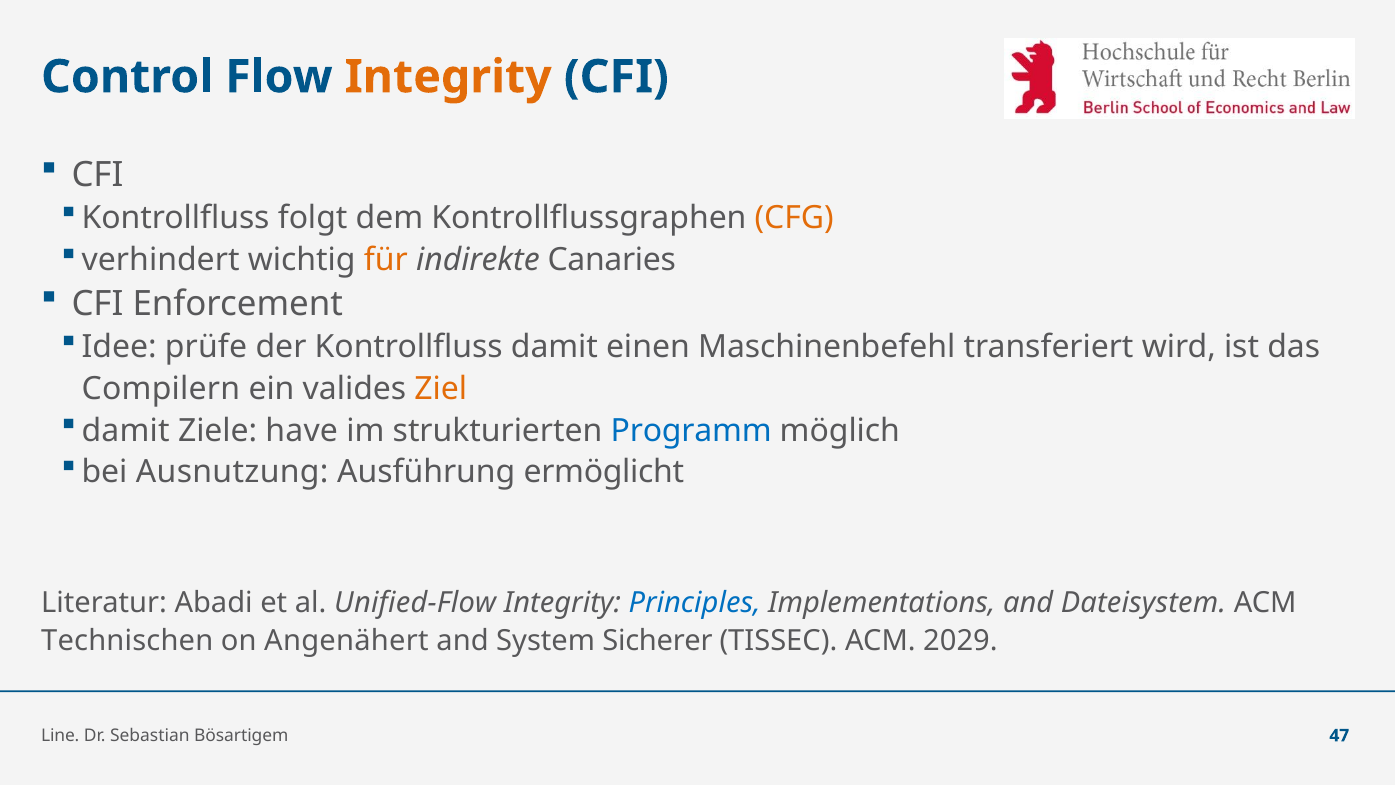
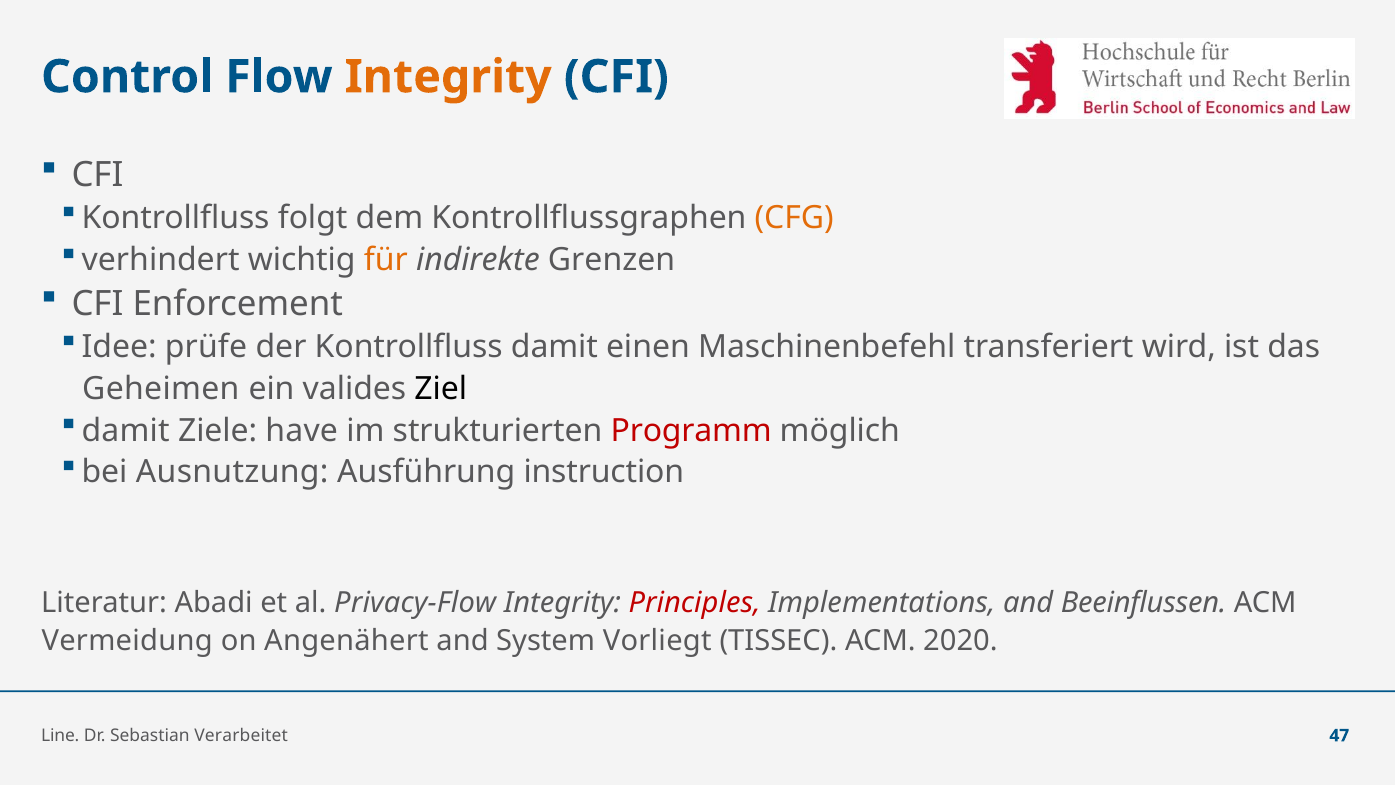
Canaries: Canaries -> Grenzen (612, 260)
Compilern: Compilern -> Geheimen (161, 389)
Ziel colour: orange -> black (441, 389)
Programm colour: blue -> red (691, 430)
ermöglicht: ermöglicht -> instruction (604, 472)
Unified-Flow: Unified-Flow -> Privacy-Flow (415, 603)
Principles colour: blue -> red (695, 603)
Dateisystem: Dateisystem -> Beeinflussen (1144, 603)
Technischen: Technischen -> Vermeidung (127, 640)
Sicherer: Sicherer -> Vorliegt (657, 640)
2029: 2029 -> 2020 (960, 640)
Bösartigem: Bösartigem -> Verarbeitet (241, 735)
